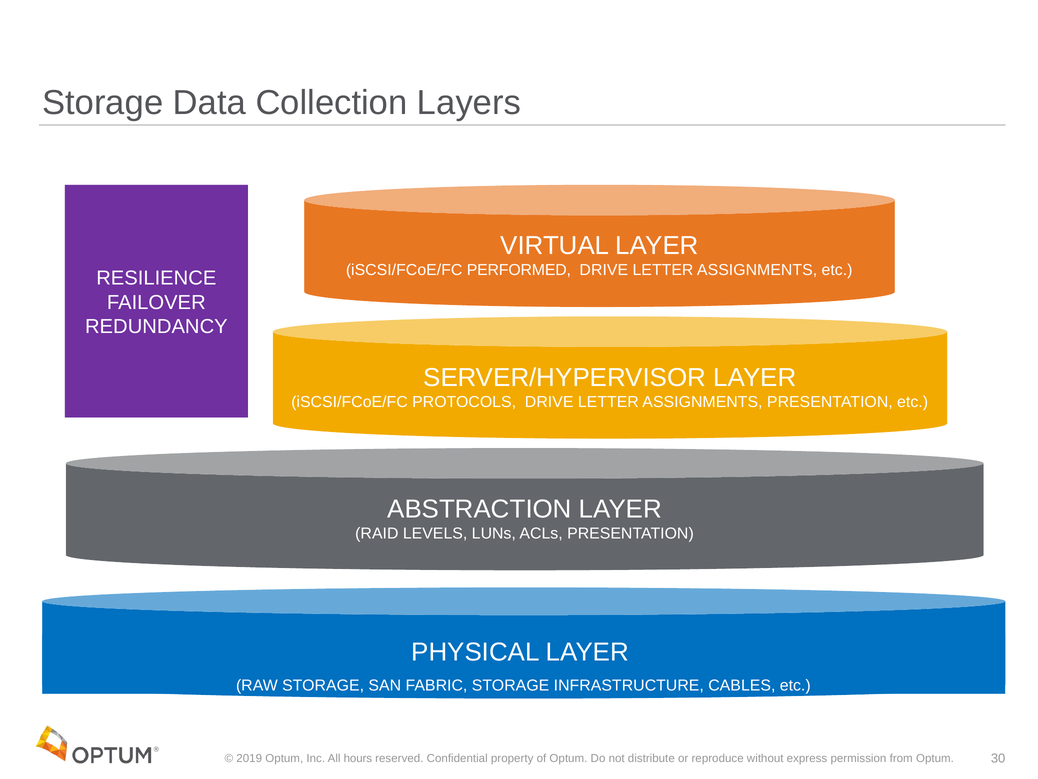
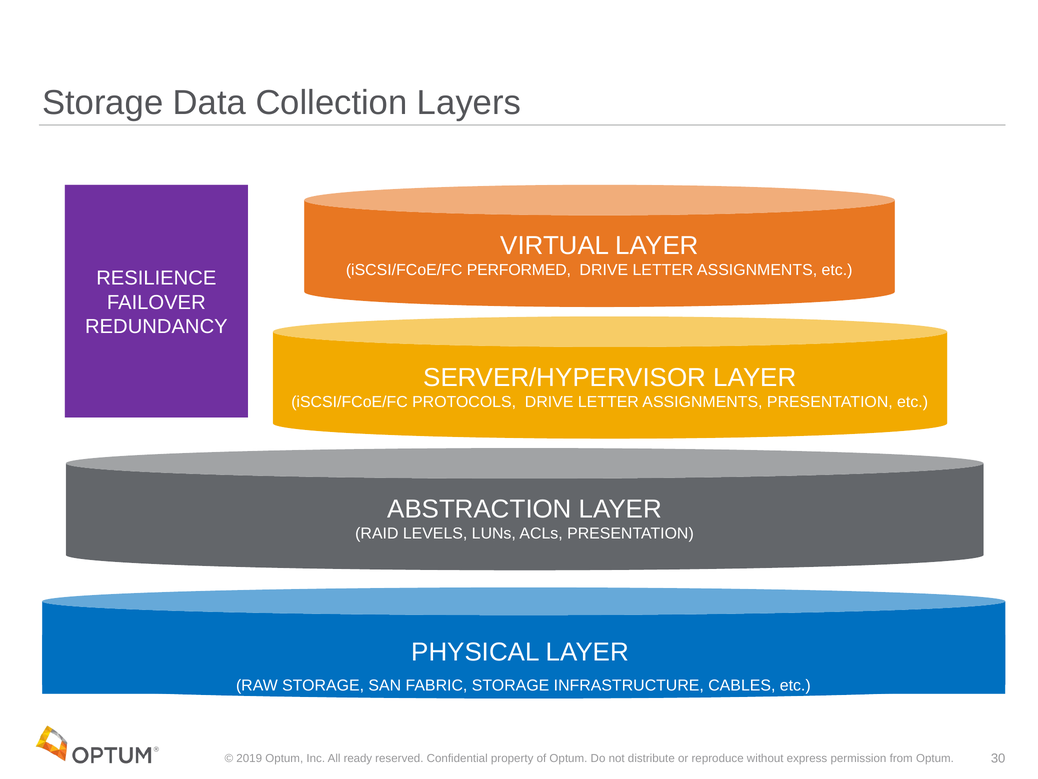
hours: hours -> ready (358, 758)
